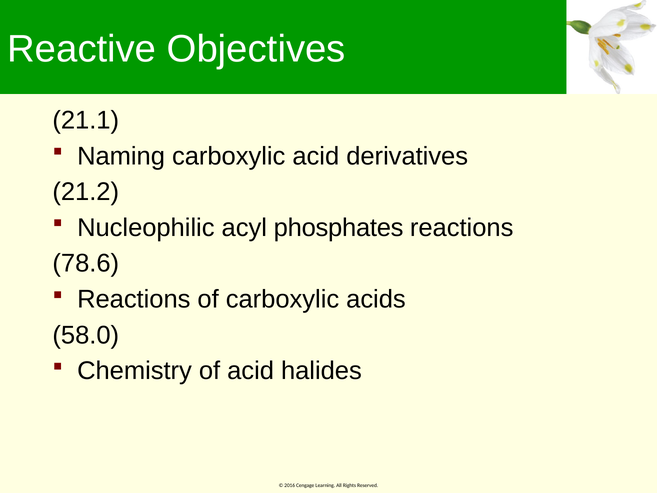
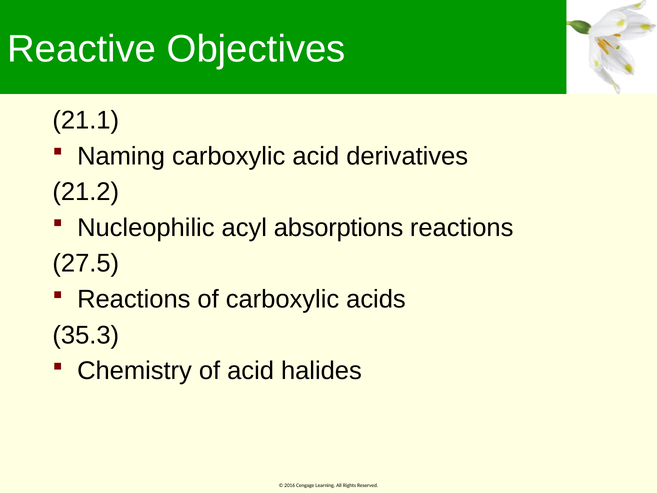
phosphates: phosphates -> absorptions (339, 228)
78.6: 78.6 -> 27.5 (86, 263)
58.0: 58.0 -> 35.3 (86, 335)
